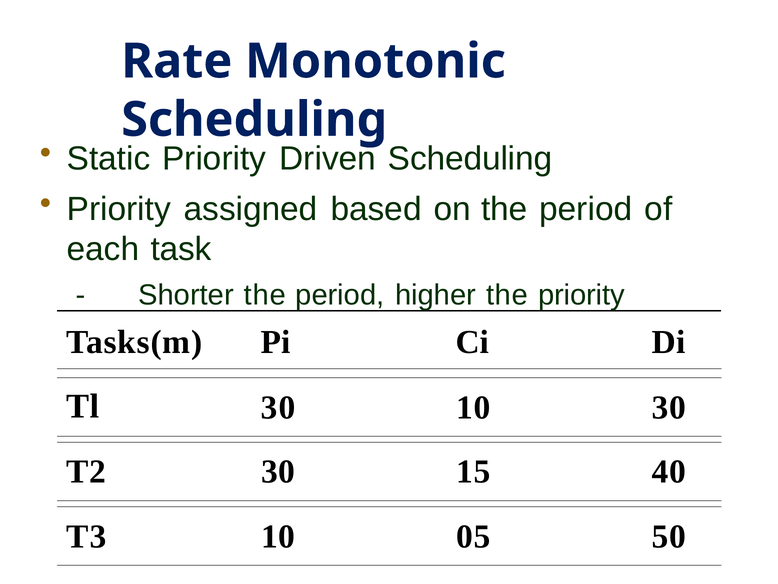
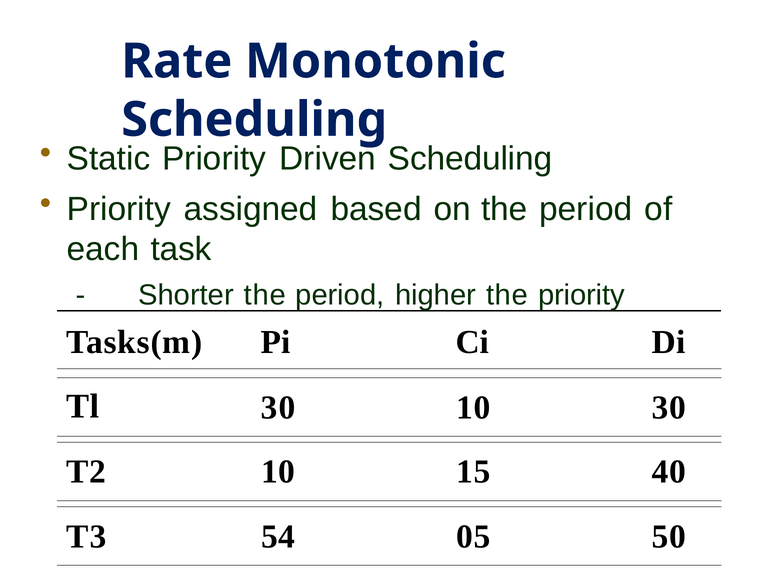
T2 30: 30 -> 10 (278, 471)
T3 10: 10 -> 54 (278, 536)
